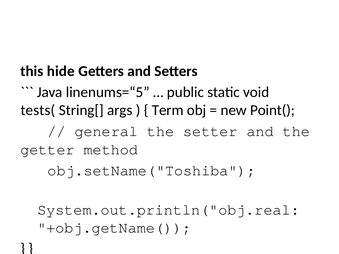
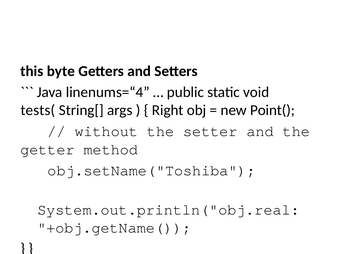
hide: hide -> byte (61, 71)
linenums=“5: linenums=“5 -> linenums=“4 (108, 92)
Term: Term -> Right (168, 110)
general: general -> without (106, 131)
